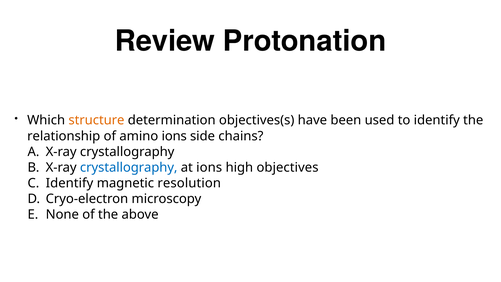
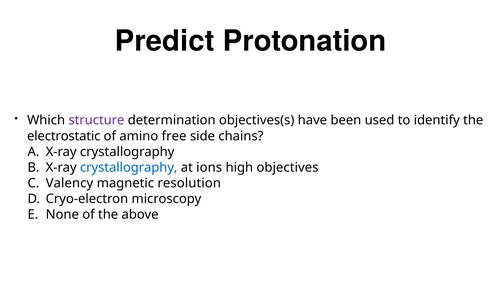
Review: Review -> Predict (165, 41)
structure colour: orange -> purple (96, 120)
relationship: relationship -> electrostatic (64, 136)
amino ions: ions -> free (174, 136)
Identify: Identify -> Valency (69, 183)
